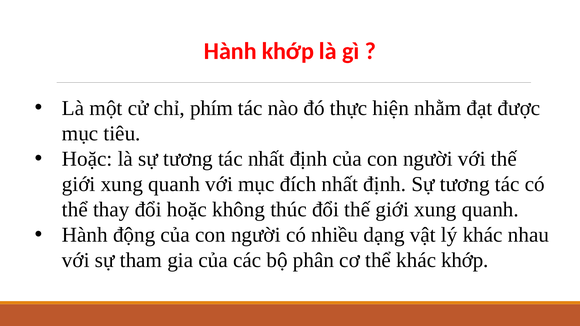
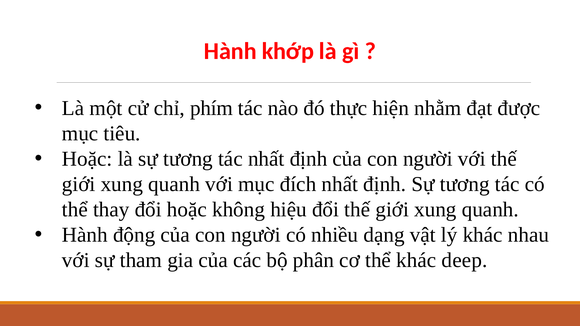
thúc: thúc -> hiệu (289, 210)
khác khớp: khớp -> deep (465, 261)
